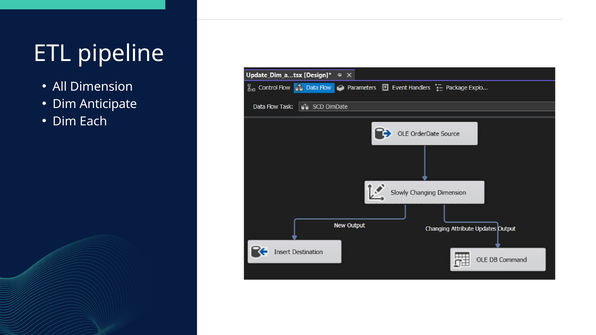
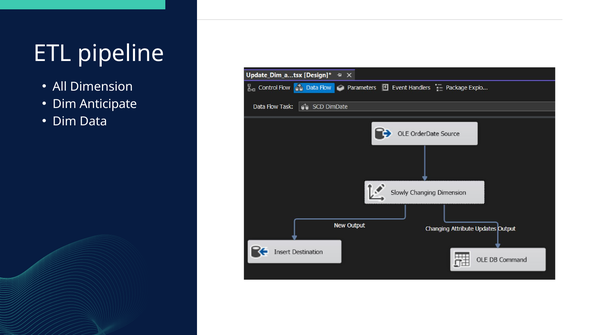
Each: Each -> Data (93, 121)
